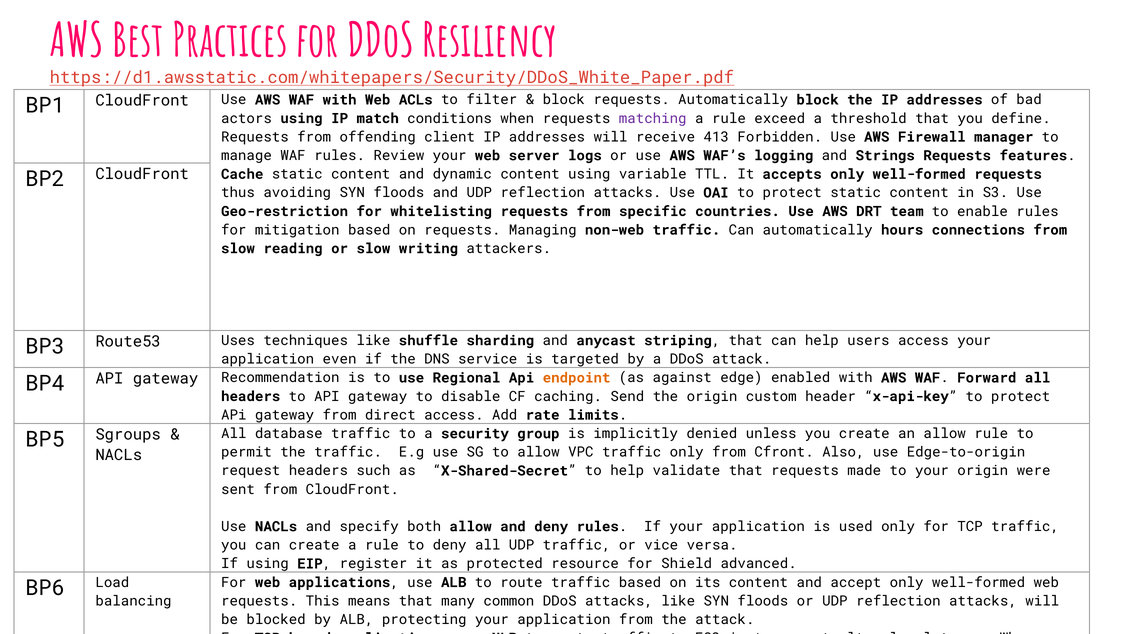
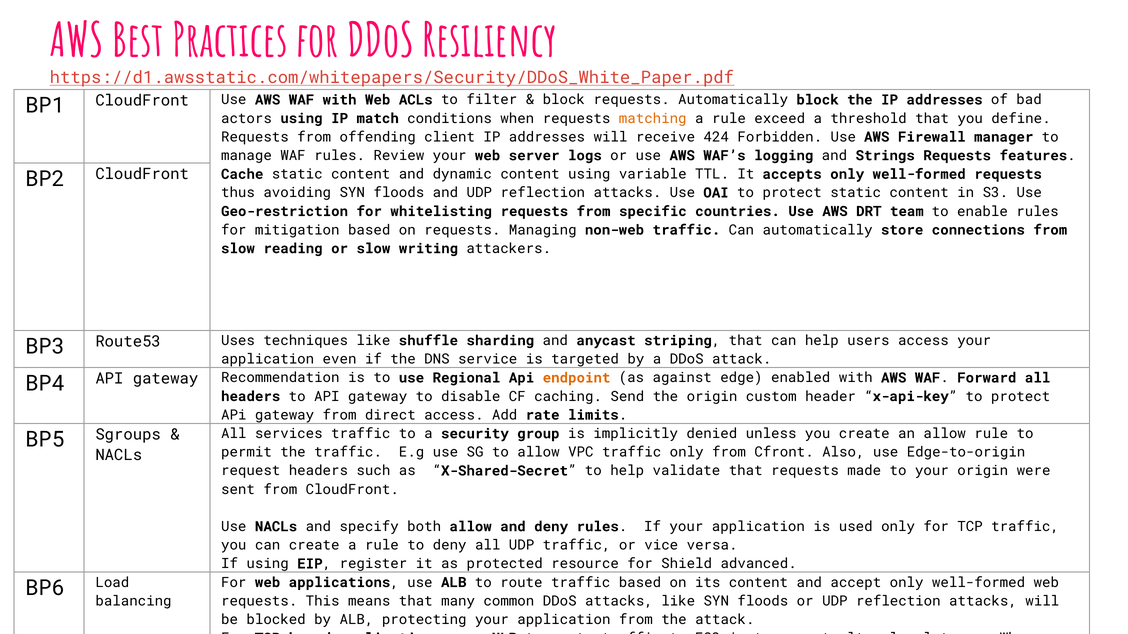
matching colour: purple -> orange (653, 118)
413: 413 -> 424 (716, 137)
hours: hours -> store (902, 230)
database: database -> services (289, 434)
